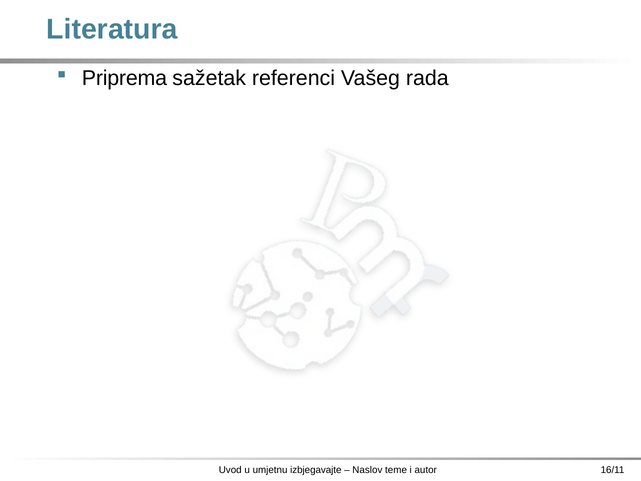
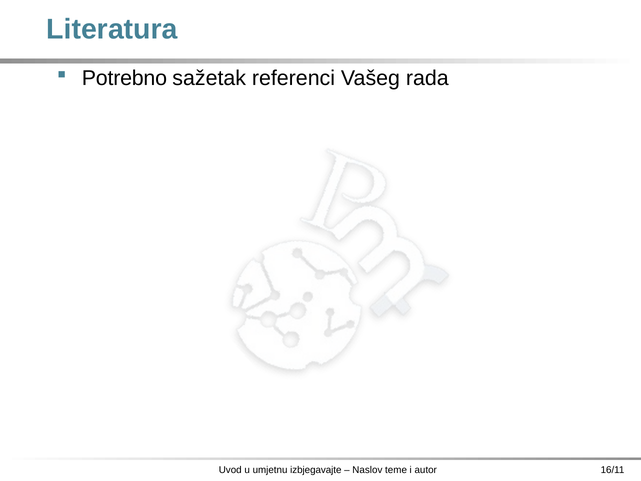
Priprema: Priprema -> Potrebno (124, 78)
